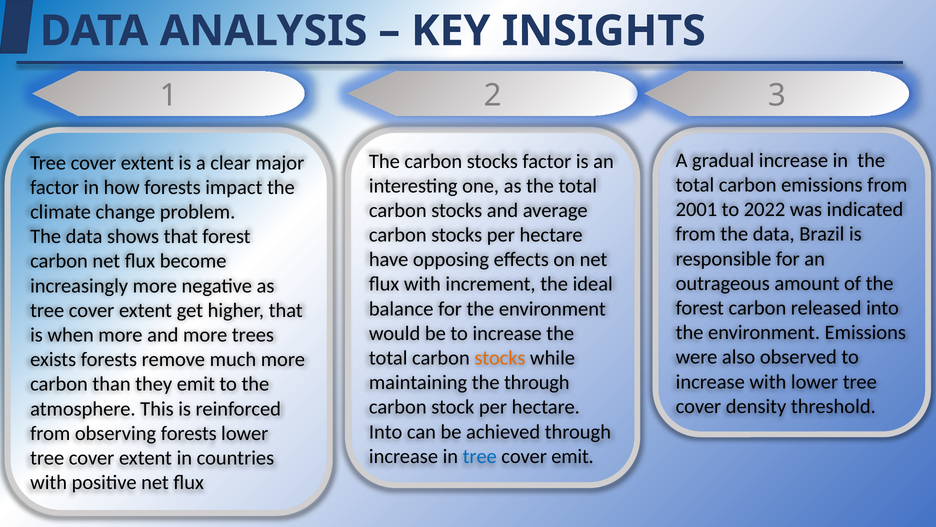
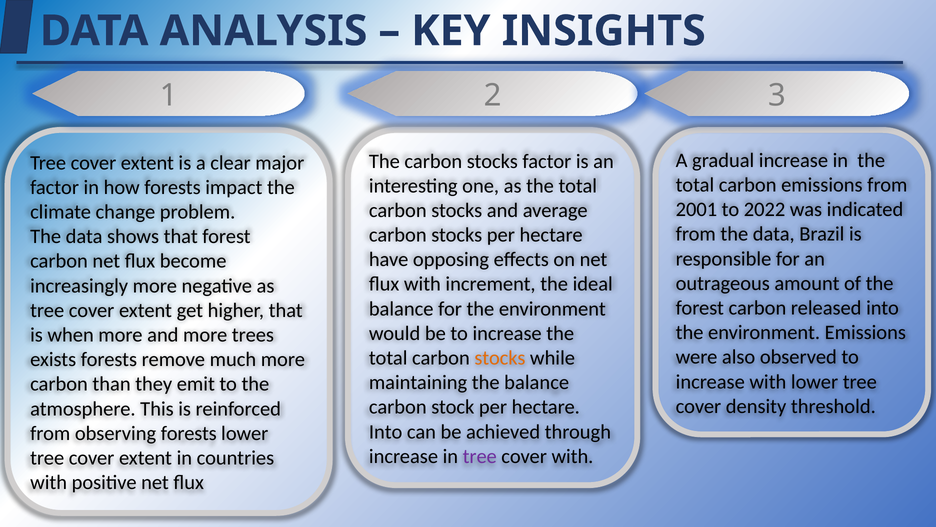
the through: through -> balance (537, 382)
tree colour: blue -> purple (480, 456)
cover emit: emit -> with (572, 456)
